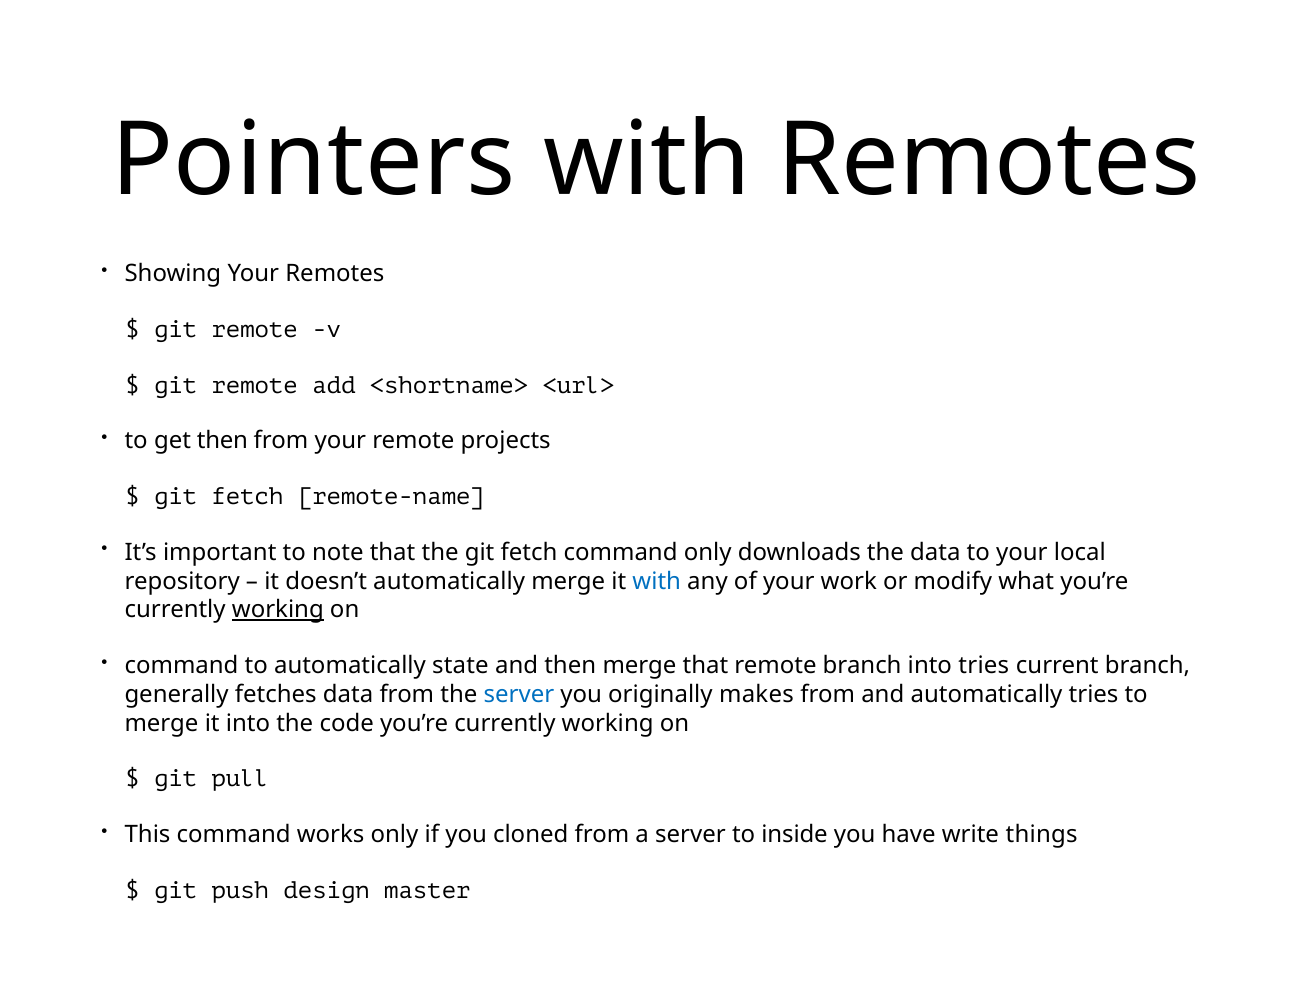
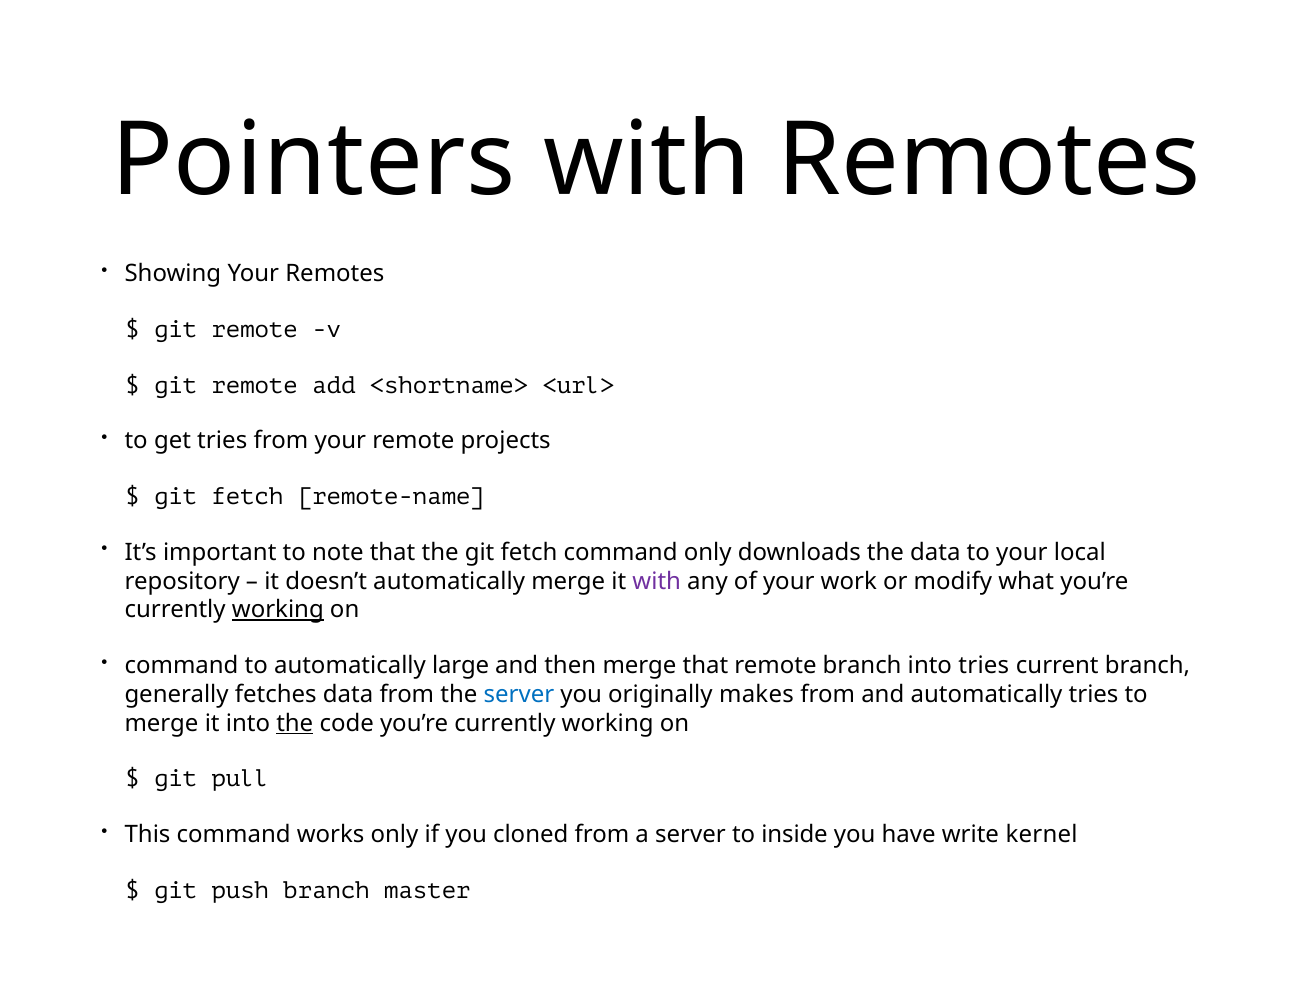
get then: then -> tries (222, 441)
with colour: blue -> purple (657, 581)
state: state -> large (461, 665)
the underline: none -> present (295, 723)
things: things -> kernel (1042, 834)
push design: design -> branch (327, 890)
